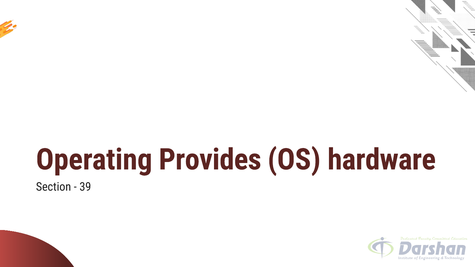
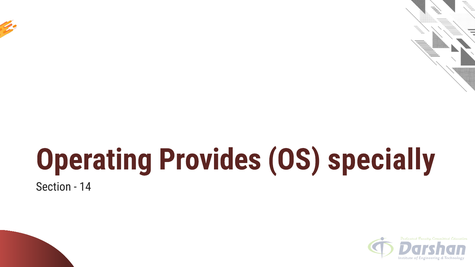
hardware: hardware -> specially (381, 160)
39: 39 -> 14 (85, 187)
